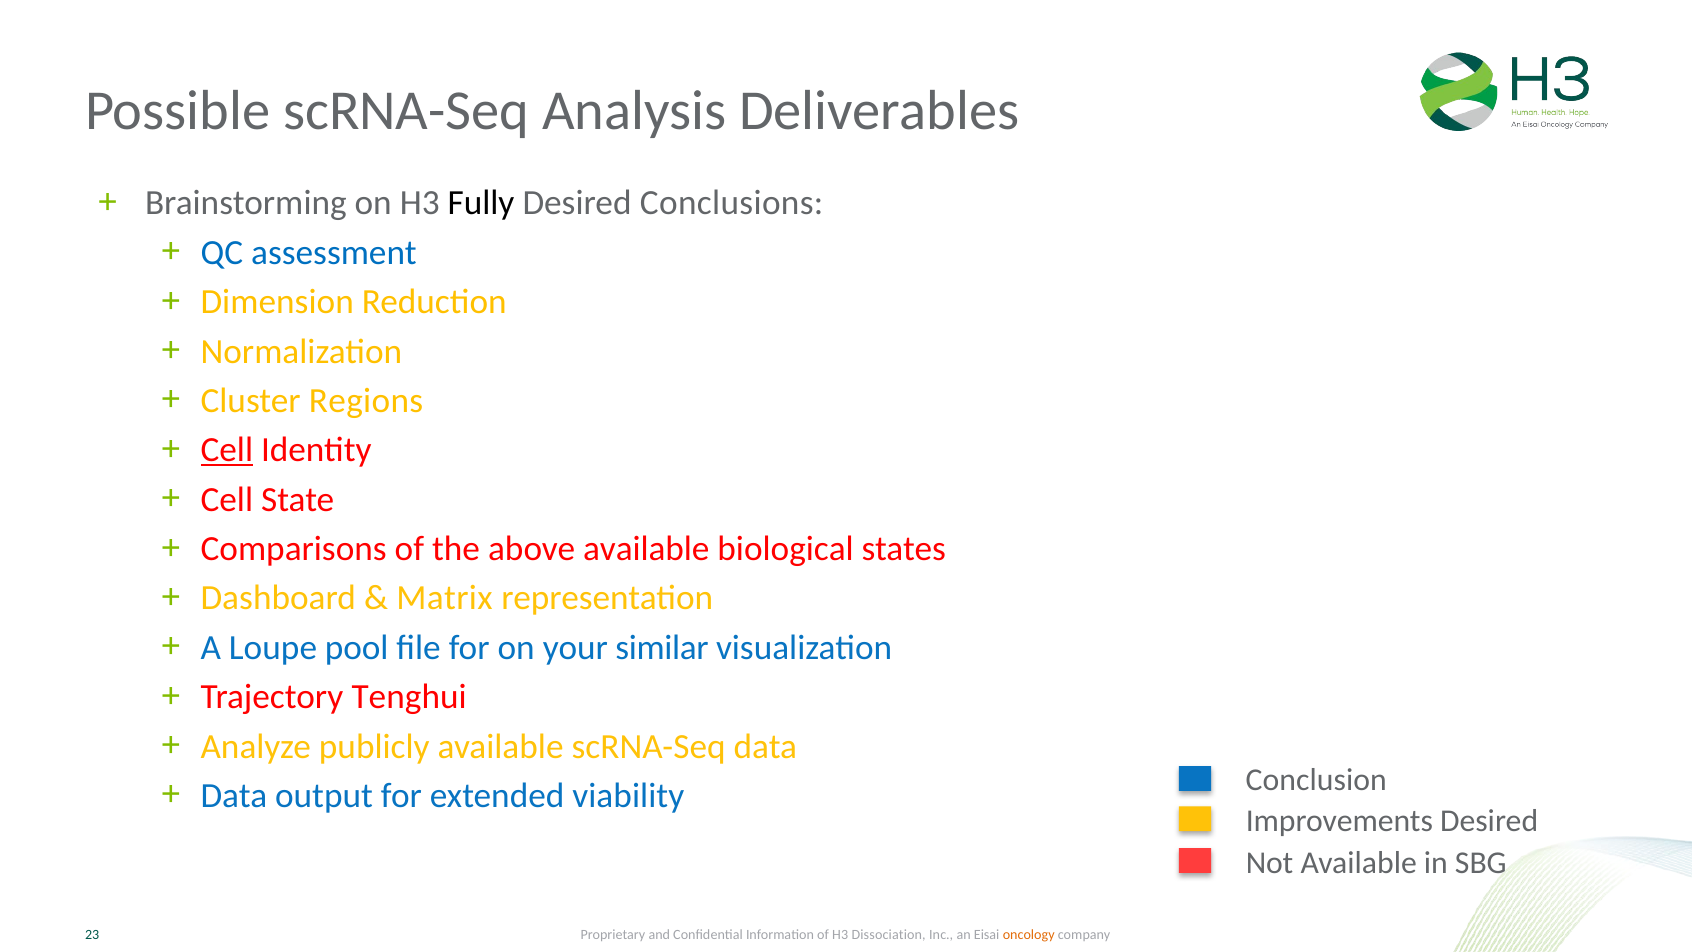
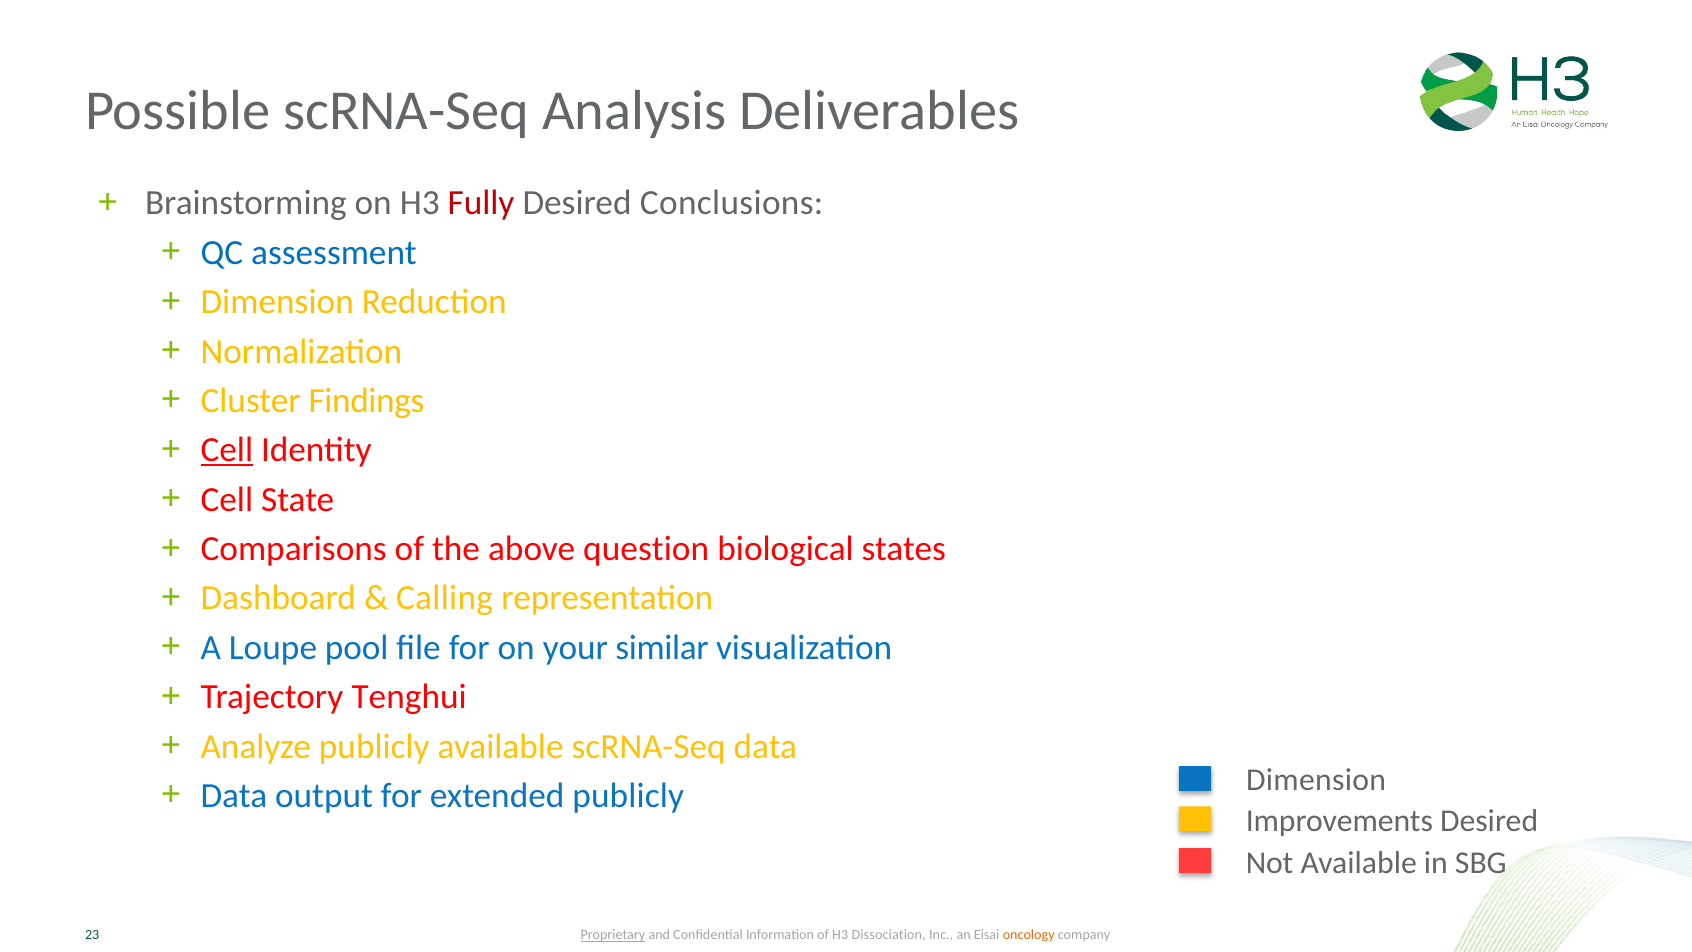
Fully colour: black -> red (481, 203)
Regions: Regions -> Findings (366, 401)
above available: available -> question (646, 549)
Matrix: Matrix -> Calling (445, 598)
Conclusion: Conclusion -> Dimension (1316, 780)
extended viability: viability -> publicly (628, 796)
Proprietary underline: none -> present (613, 935)
